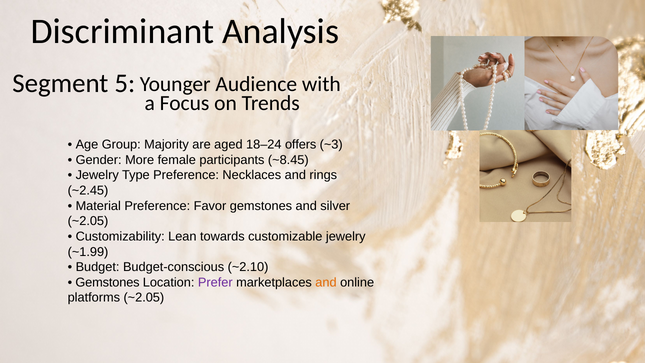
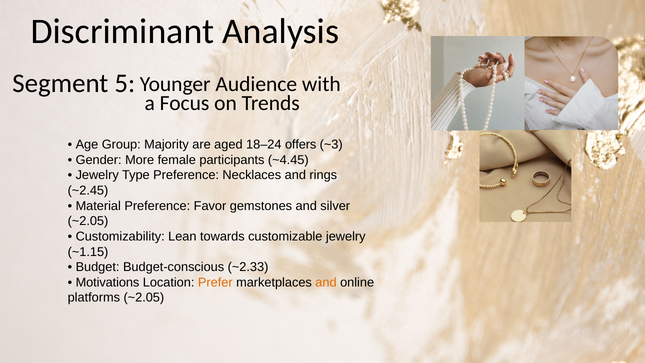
~8.45: ~8.45 -> ~4.45 (288, 160)
~1.99: ~1.99 -> ~1.15 (88, 252)
~2.10: ~2.10 -> ~2.33 (248, 267)
Gemstones: Gemstones -> Motivations (107, 282)
Prefer colour: purple -> orange (215, 282)
